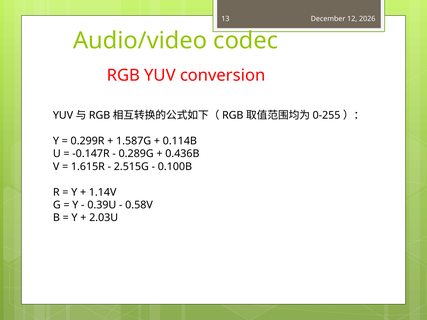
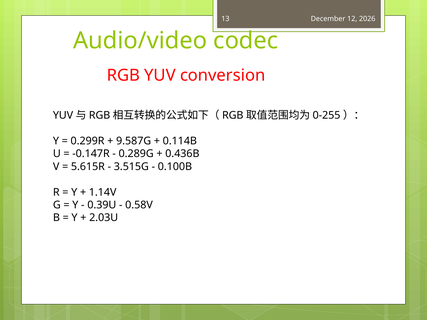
1.587G: 1.587G -> 9.587G (134, 141)
1.615R: 1.615R -> 5.615R (88, 167)
2.515G: 2.515G -> 3.515G (131, 167)
